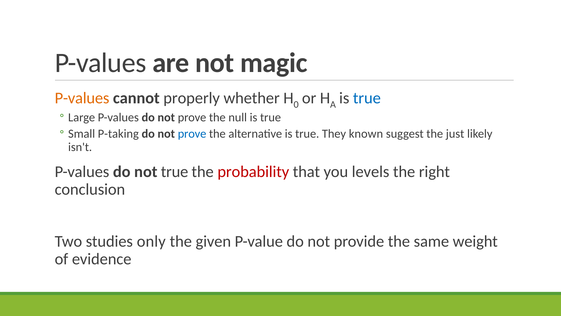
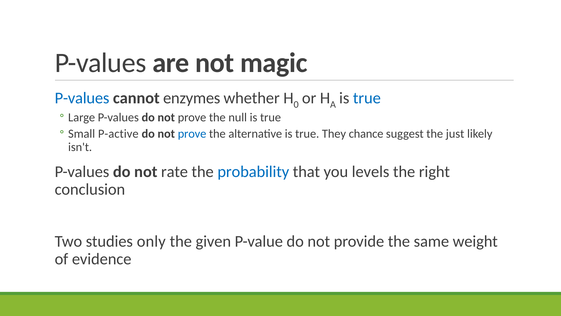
P-values colour: orange -> blue (82, 98)
properly: properly -> enzymes (192, 98)
P-taking: P-taking -> P-active (118, 134)
known: known -> chance (366, 134)
not true: true -> rate (175, 171)
probability colour: red -> blue (253, 171)
